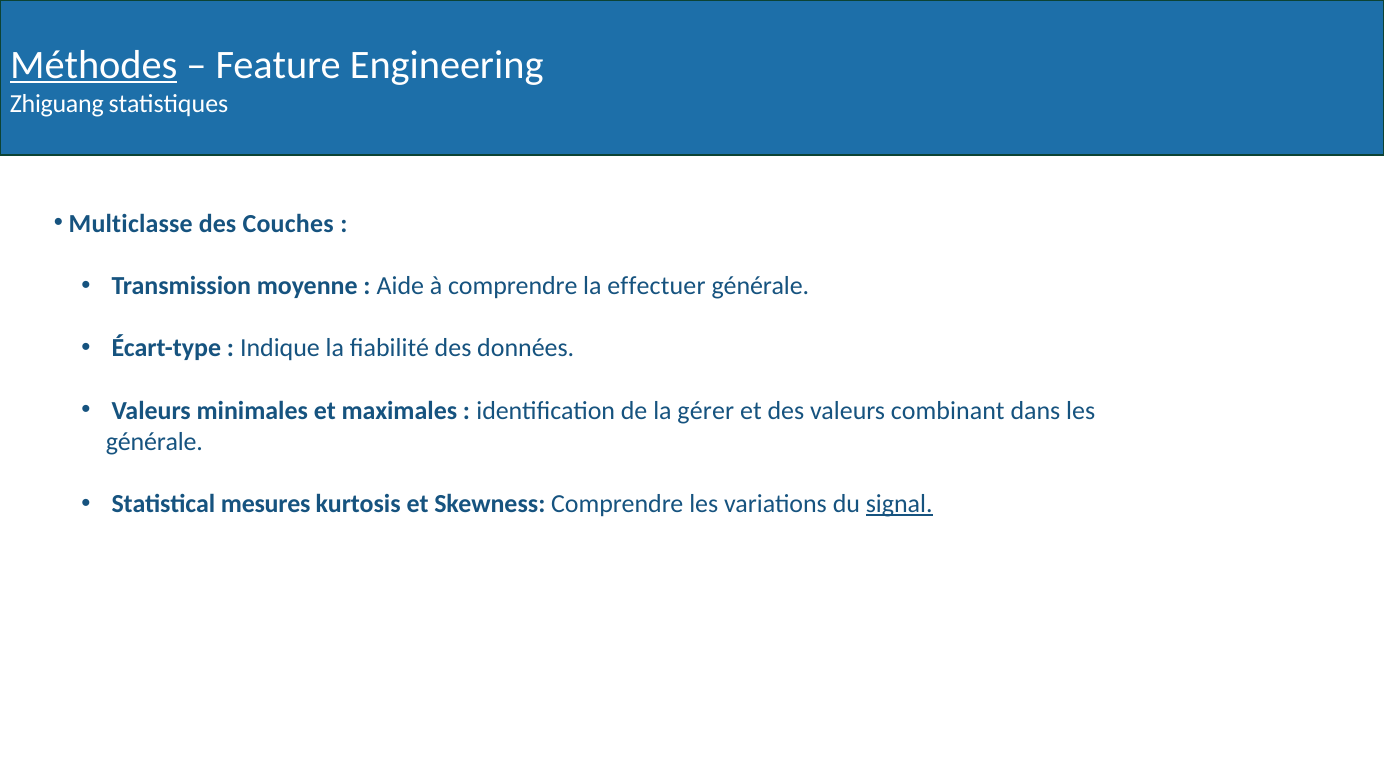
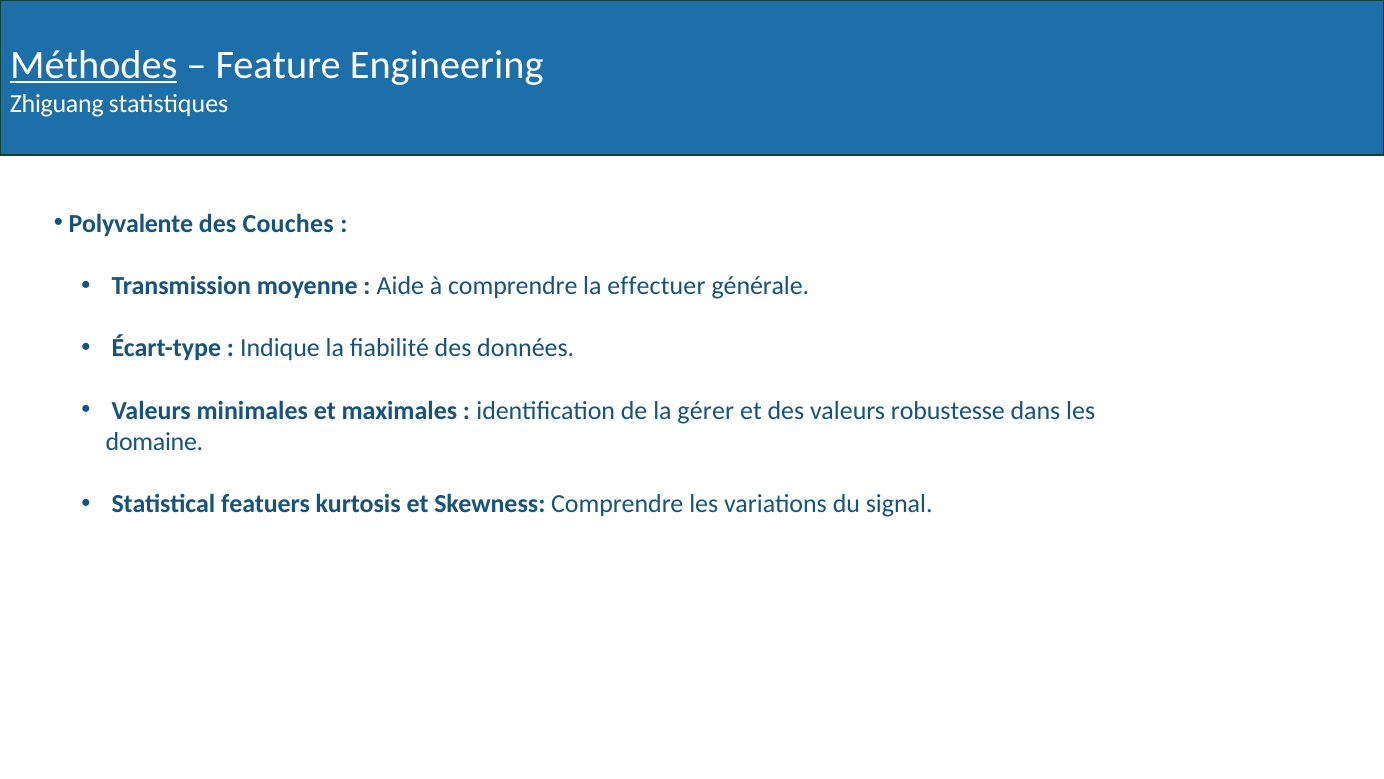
Multiclasse: Multiclasse -> Polyvalente (131, 223)
combinant: combinant -> robustesse (948, 410)
générale: générale -> domaine (154, 441)
mesures: mesures -> featuers (266, 504)
signal underline: present -> none (899, 504)
